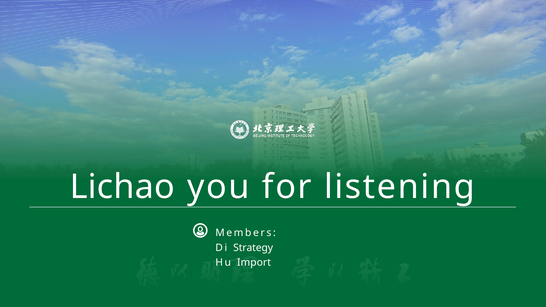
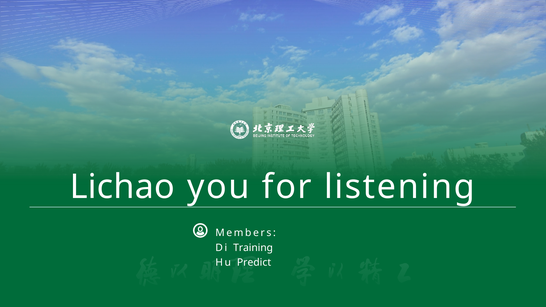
Strategy: Strategy -> Training (253, 248)
Import: Import -> Predict (254, 262)
